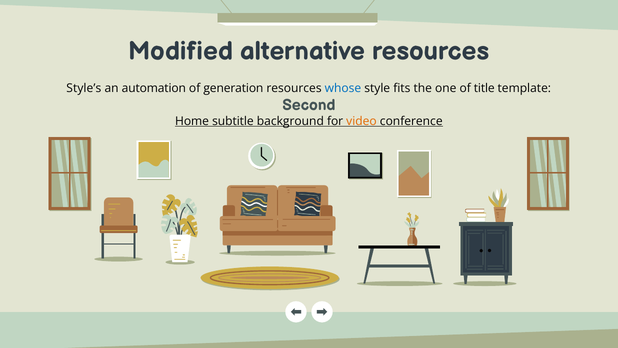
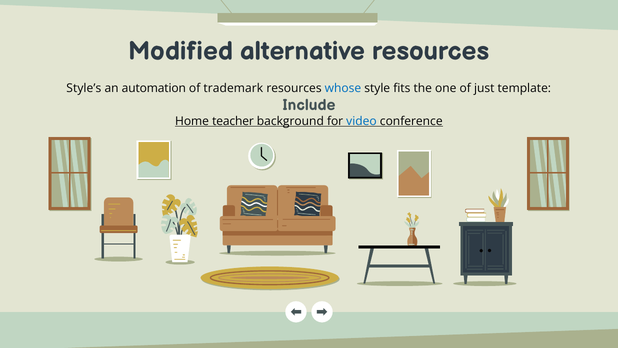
generation: generation -> trademark (233, 88)
title: title -> just (484, 88)
Second: Second -> Include (309, 105)
subtitle: subtitle -> teacher (233, 121)
video colour: orange -> blue (361, 121)
